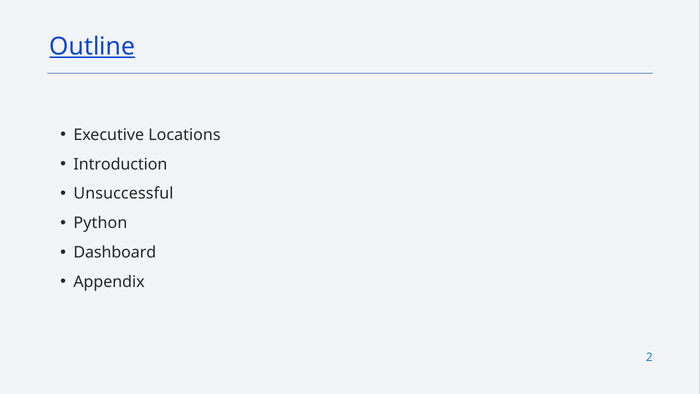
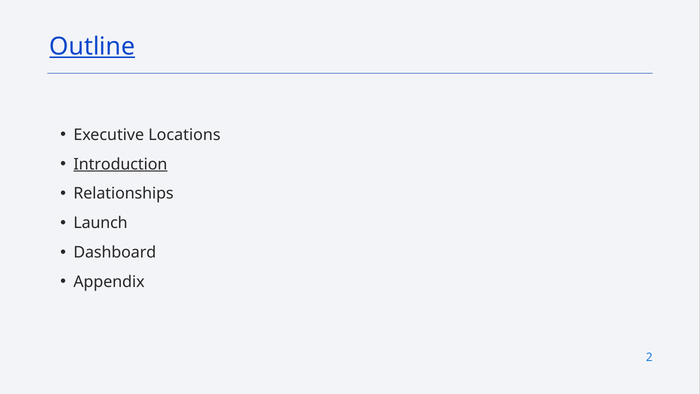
Introduction underline: none -> present (120, 164)
Unsuccessful: Unsuccessful -> Relationships (124, 194)
Python: Python -> Launch (101, 223)
